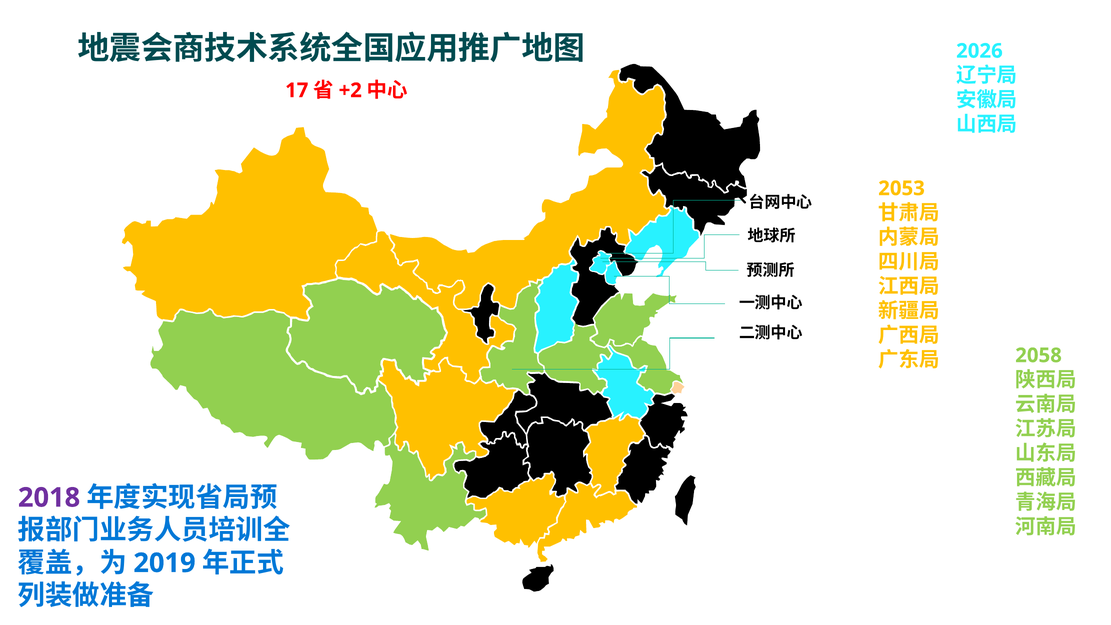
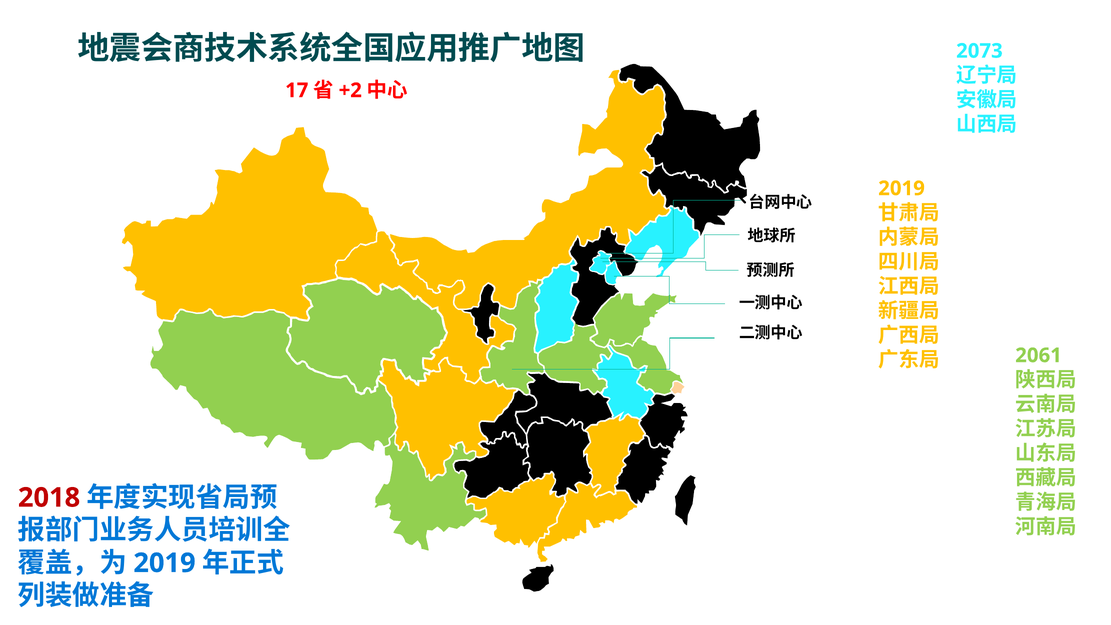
2026: 2026 -> 2073 (979, 51)
2053: 2053 -> 2019 (902, 188)
2058: 2058 -> 2061 (1039, 355)
2018 colour: purple -> red (49, 498)
